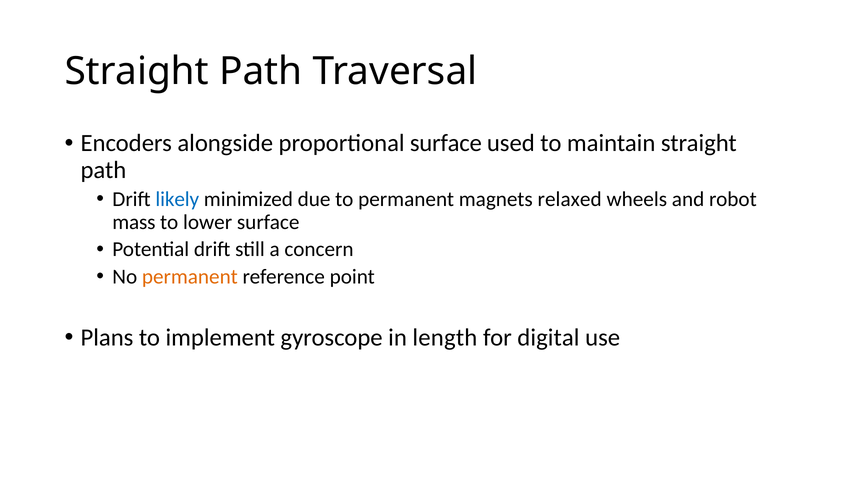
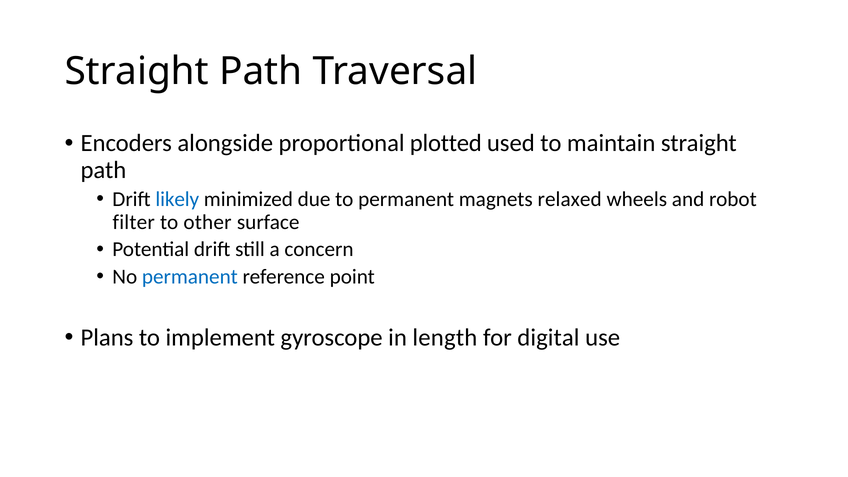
proportional surface: surface -> plotted (446, 143)
mass: mass -> filter (134, 222)
lower: lower -> other (207, 222)
permanent colour: orange -> blue (190, 277)
